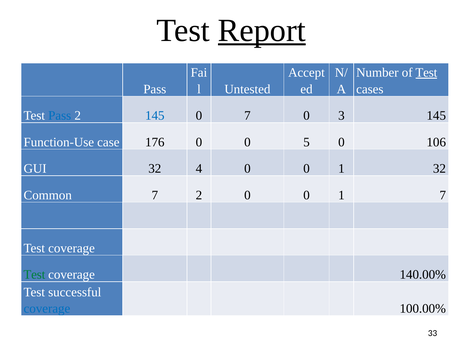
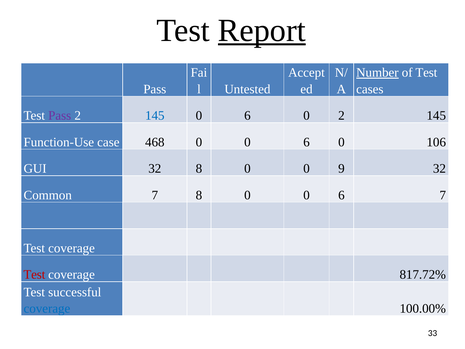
Number underline: none -> present (377, 73)
Test underline: present -> none (426, 73)
Pass colour: blue -> purple (60, 116)
7: 7 -> 6 (247, 116)
0 3: 3 -> 2 (341, 116)
176: 176 -> 468 (155, 142)
5: 5 -> 6 (307, 142)
32 4: 4 -> 8 (199, 169)
1: 1 -> 9 (341, 169)
7 2: 2 -> 8 (199, 195)
1: 1 -> 6 (341, 195)
Test colour: green -> red (34, 274)
140.00%: 140.00% -> 817.72% (423, 274)
